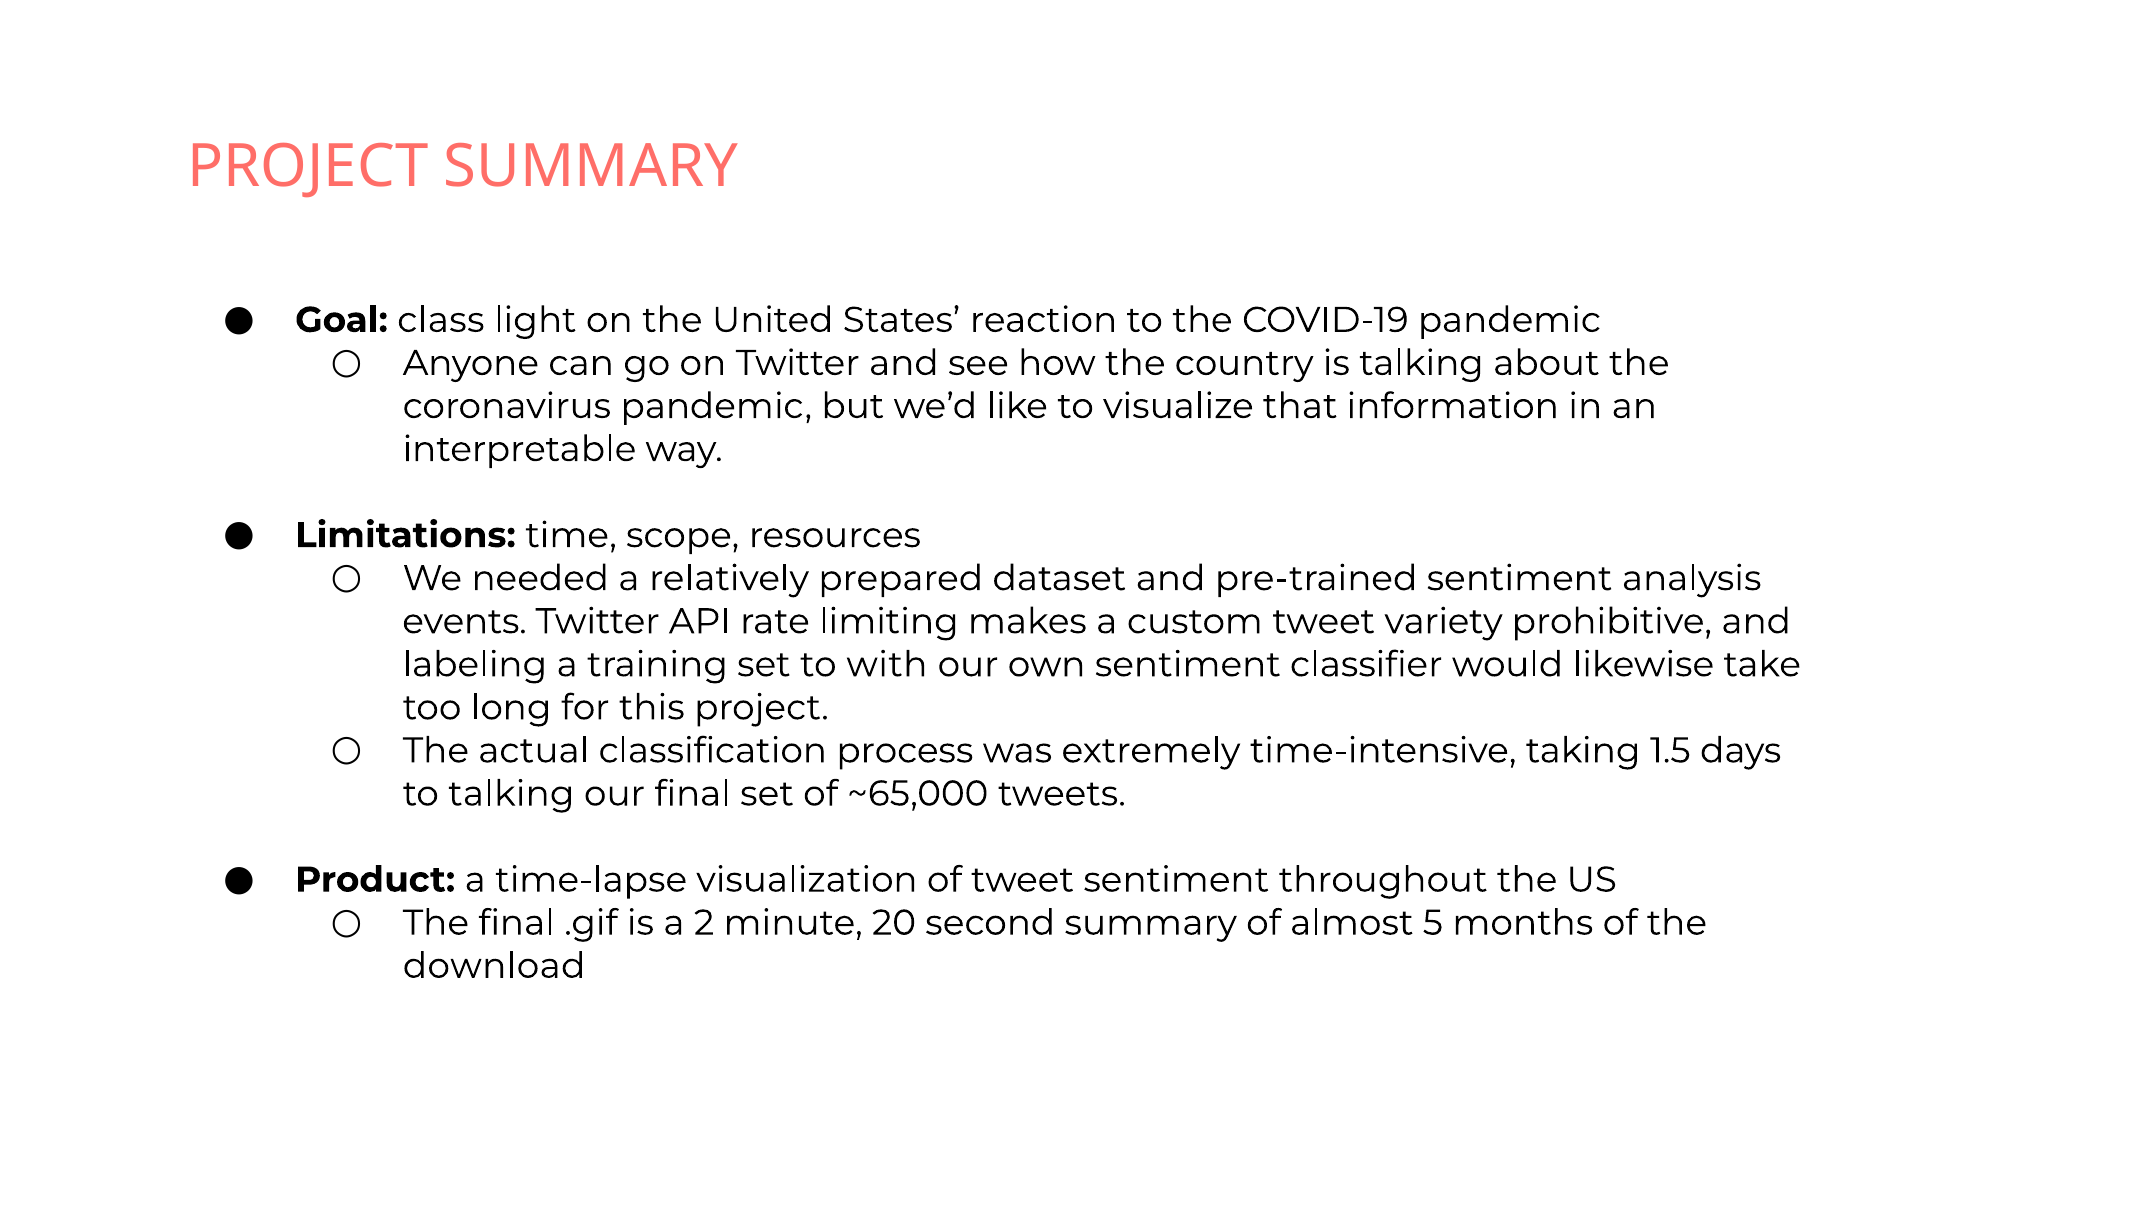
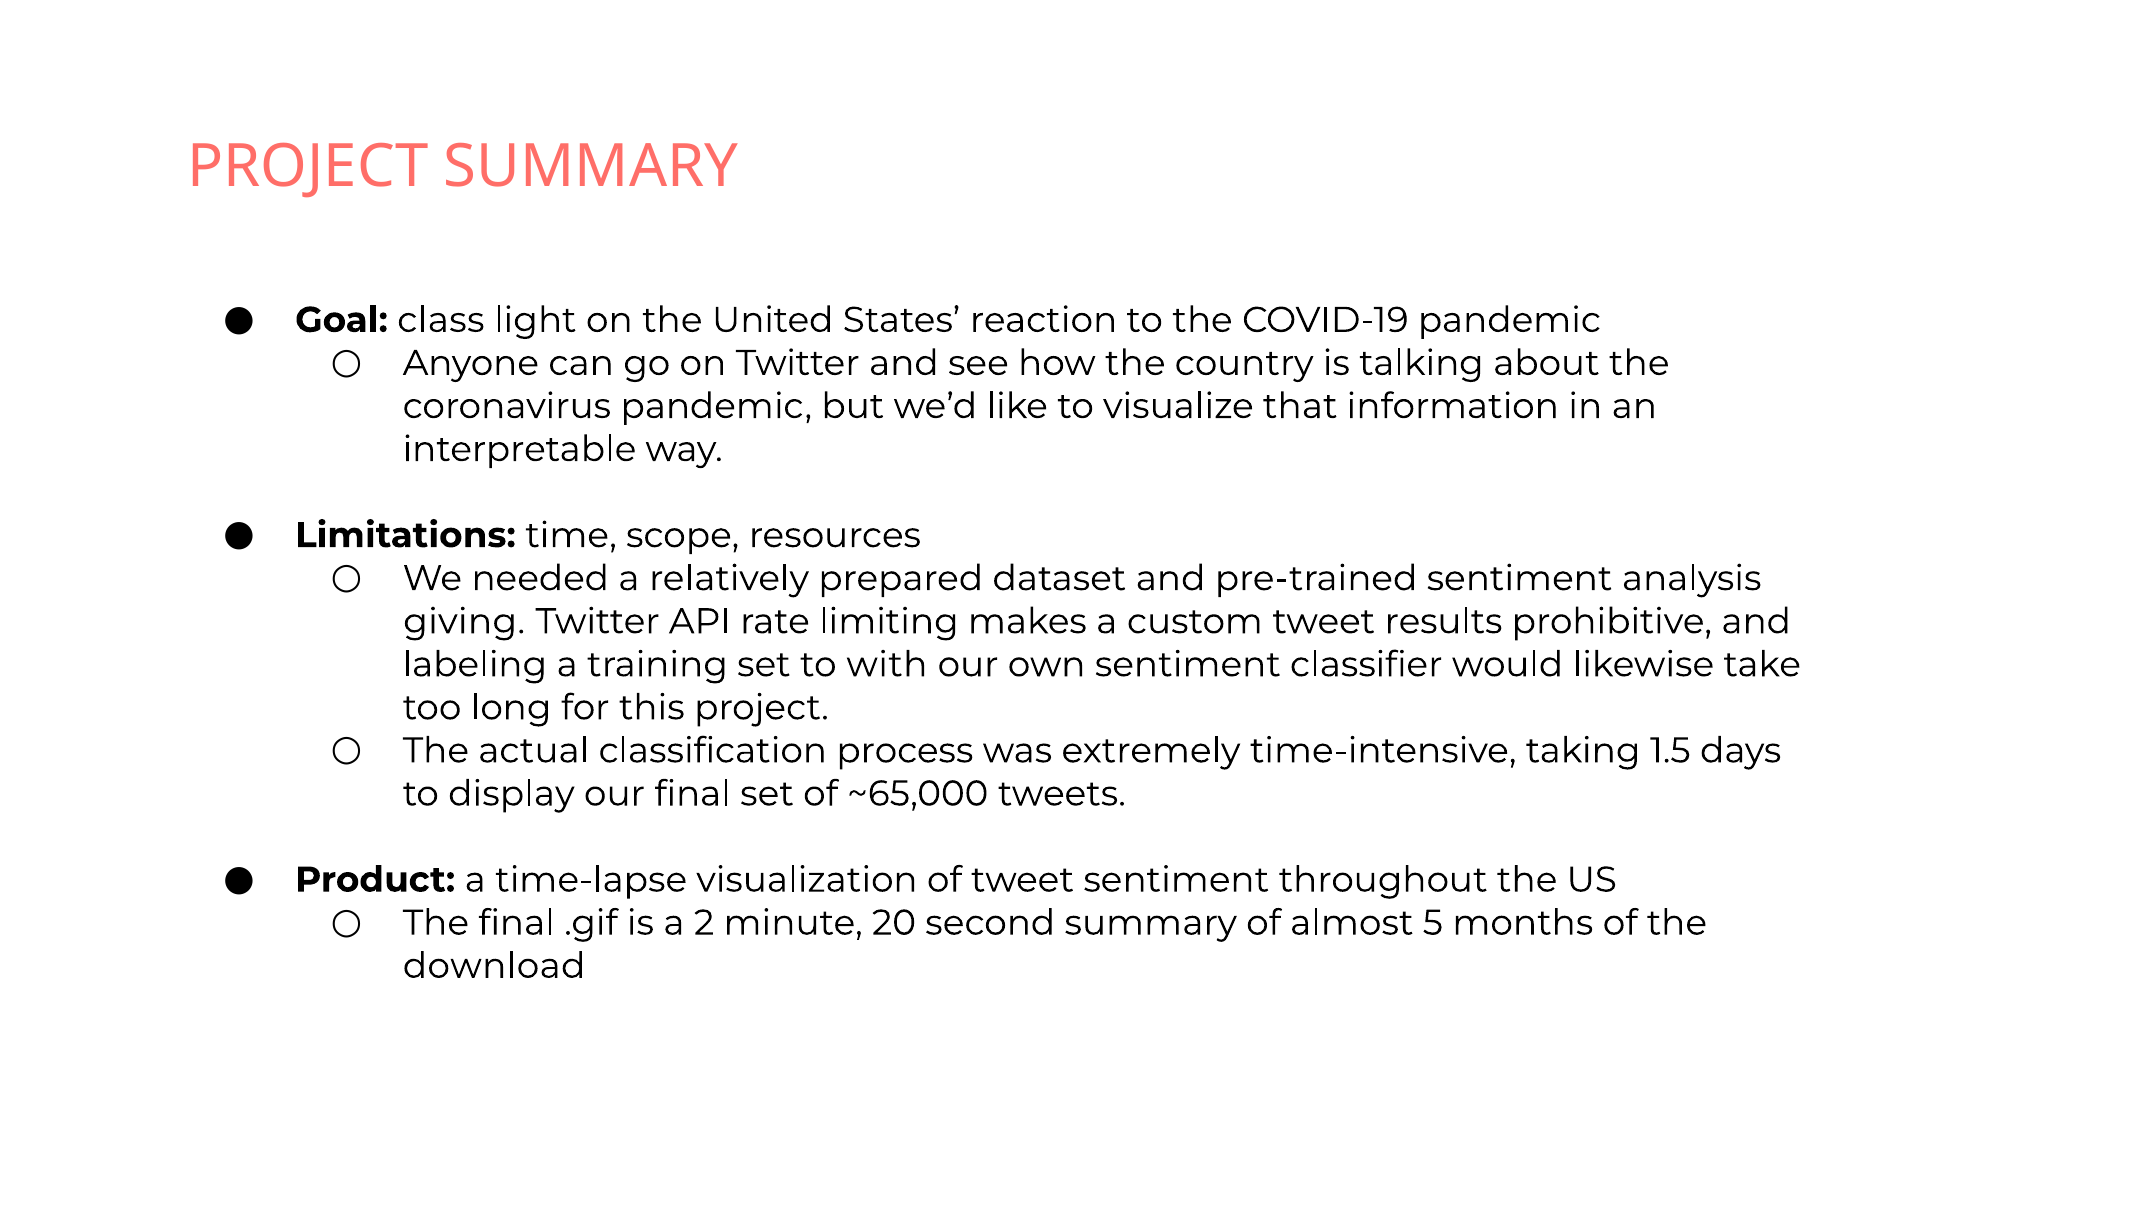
events: events -> giving (464, 621)
variety: variety -> results (1444, 621)
to talking: talking -> display (511, 793)
